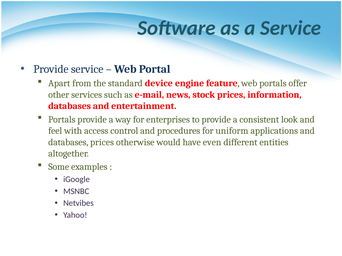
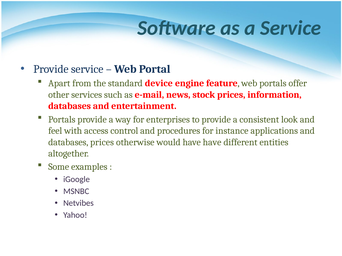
uniform: uniform -> instance (232, 131)
have even: even -> have (212, 142)
